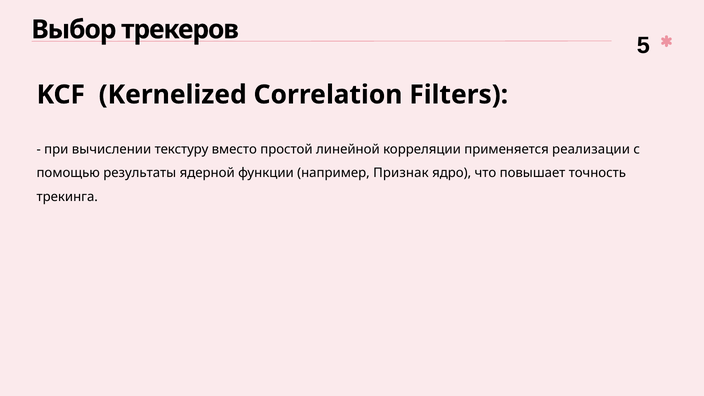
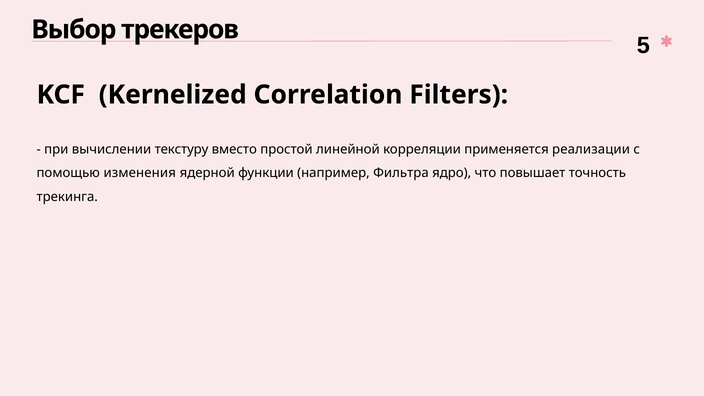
результаты: результаты -> изменения (140, 173)
Признак: Признак -> Фильтра (401, 173)
